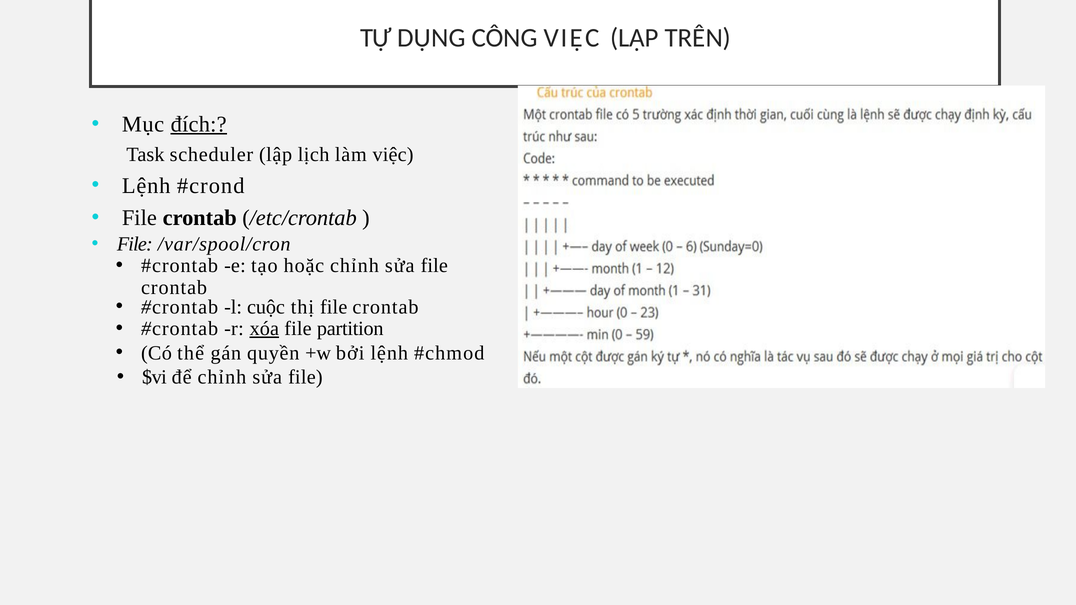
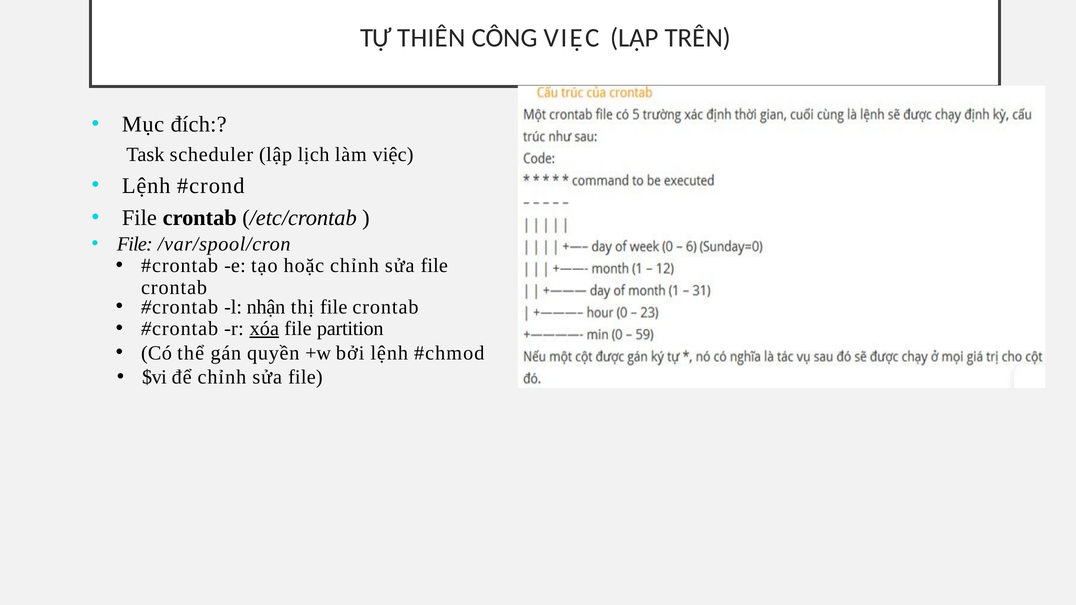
DỤNG: DỤNG -> THIÊN (431, 38)
đích underline: present -> none (199, 124)
cuộc: cuộc -> nhận (266, 307)
